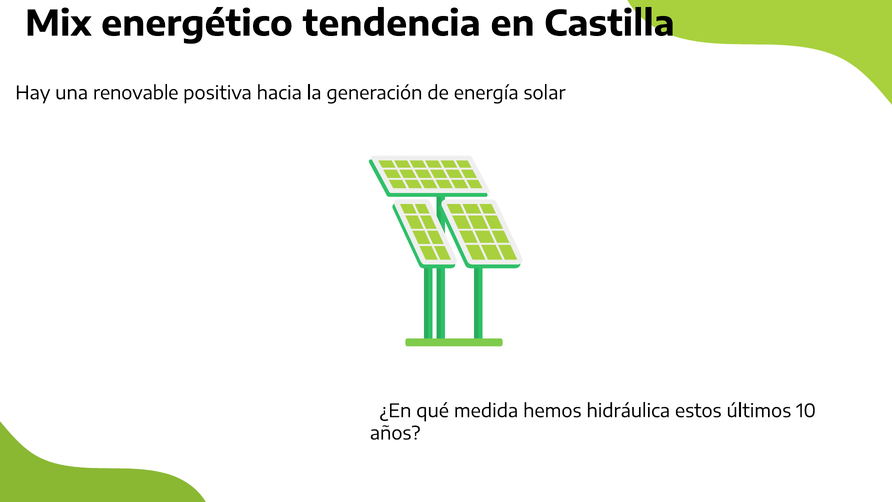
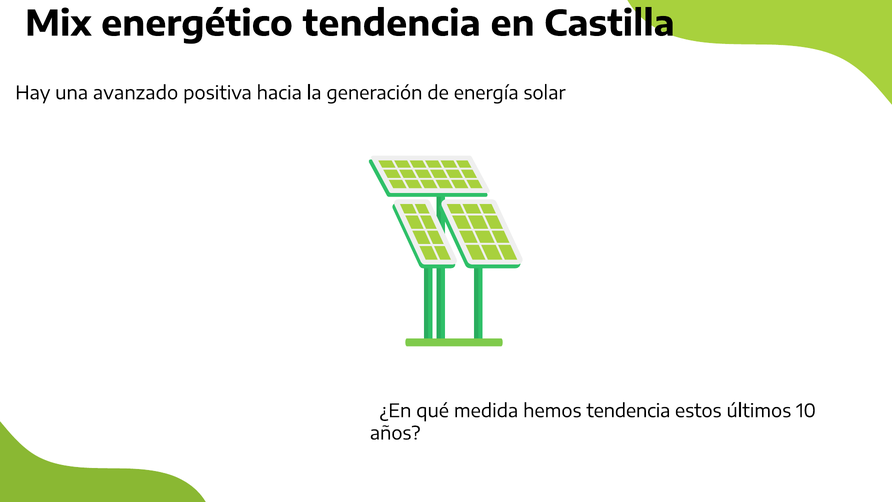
renovable: renovable -> avanzado (136, 93)
hemos hidráulica: hidráulica -> tendencia (628, 411)
